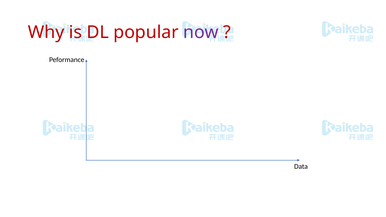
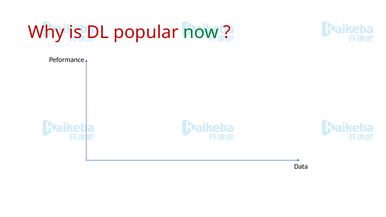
now colour: purple -> green (201, 32)
